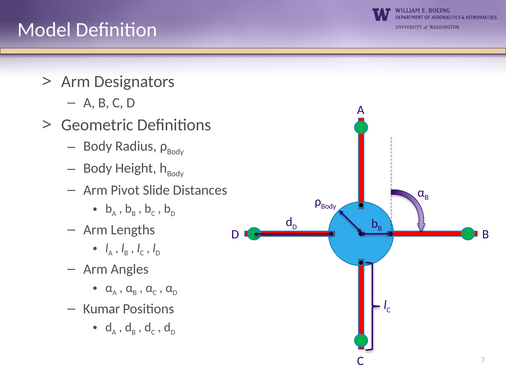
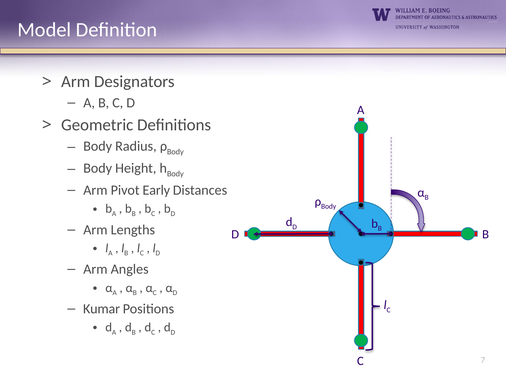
Slide: Slide -> Early (156, 190)
